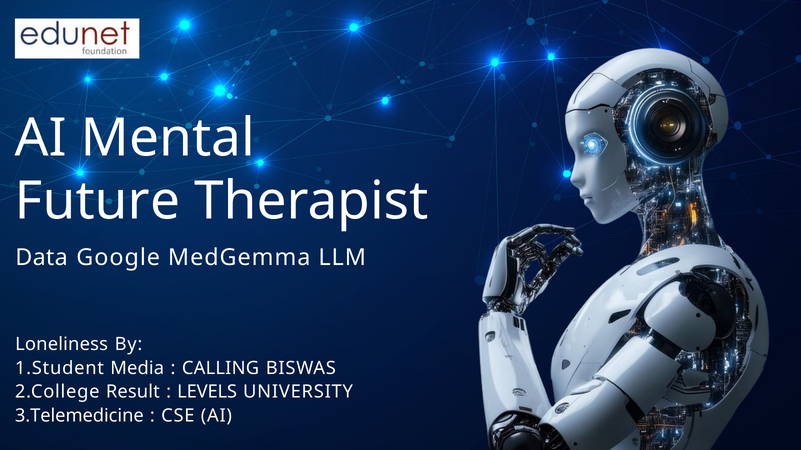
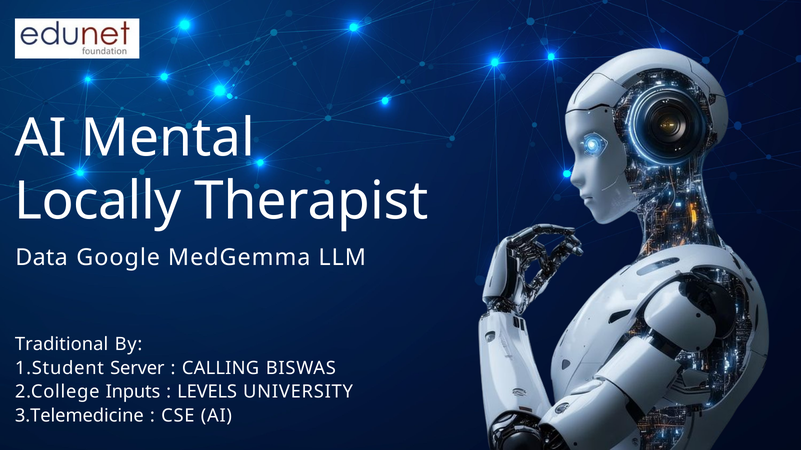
Future: Future -> Locally (98, 202)
Loneliness: Loneliness -> Traditional (62, 345)
Media: Media -> Server (137, 369)
Result: Result -> Inputs (133, 392)
